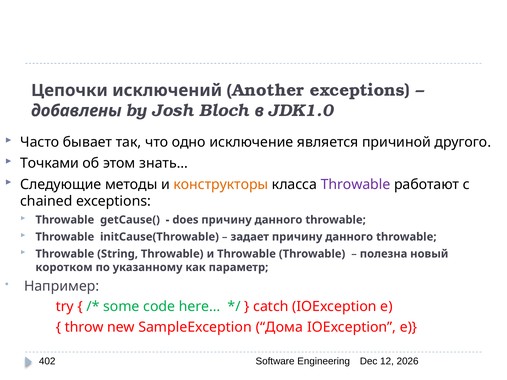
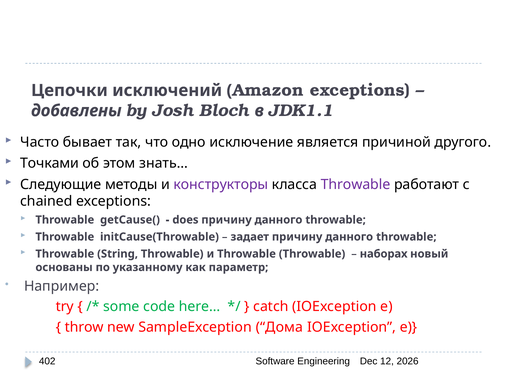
Another: Another -> Amazon (268, 90)
JDK1.0: JDK1.0 -> JDK1.1 (301, 111)
конструкторы colour: orange -> purple (221, 185)
полезна: полезна -> наборах (384, 254)
коротком: коротком -> основаны (64, 268)
